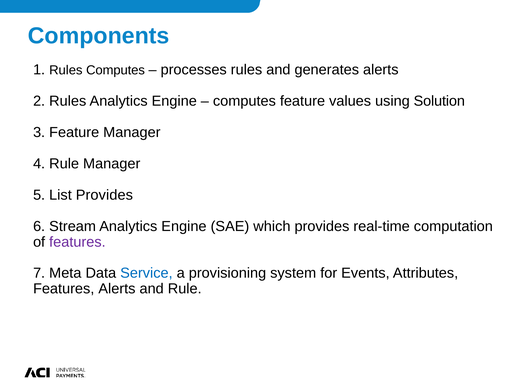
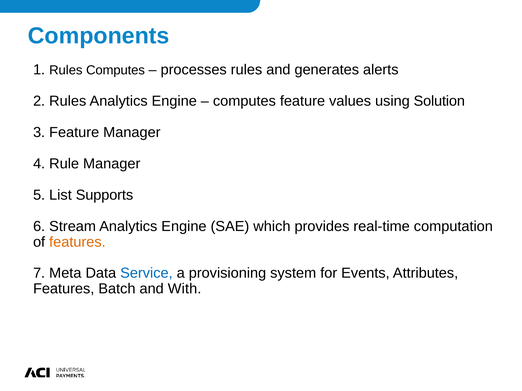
List Provides: Provides -> Supports (104, 195)
features colour: purple -> orange (77, 242)
Features Alerts: Alerts -> Batch (117, 289)
and Rule: Rule -> With (185, 289)
